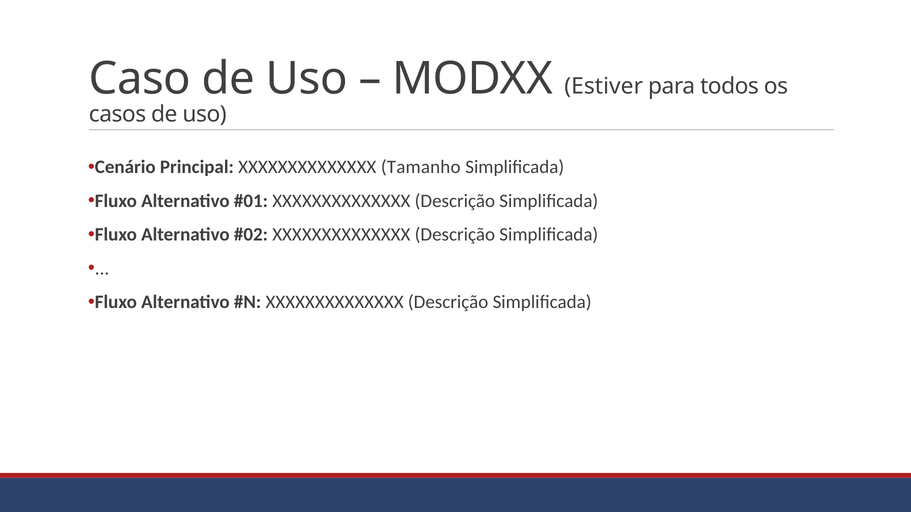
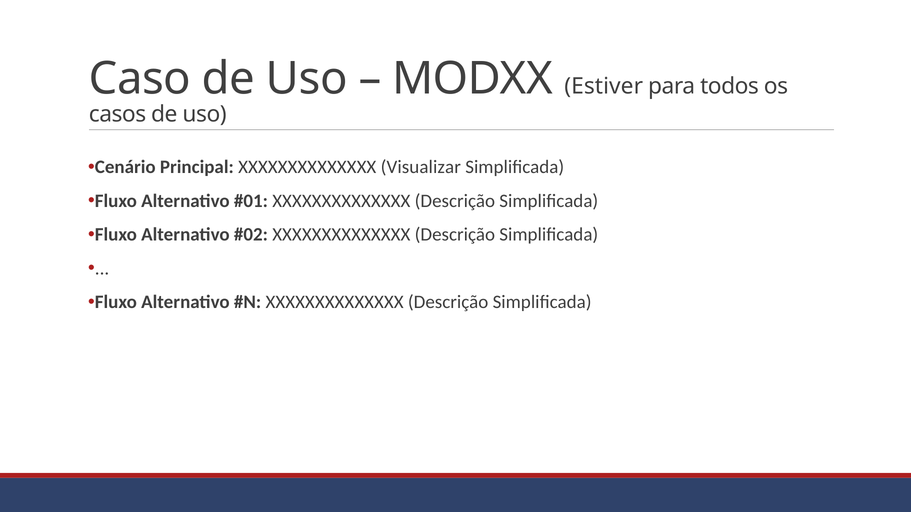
Tamanho: Tamanho -> Visualizar (421, 167)
